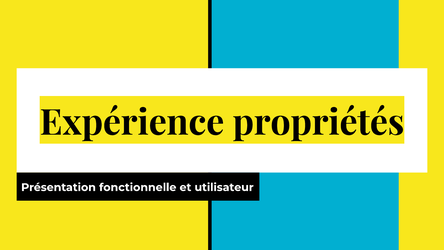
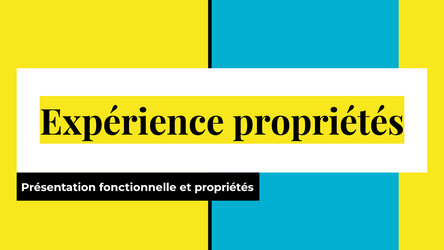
et utilisateur: utilisateur -> propriétés (224, 187)
